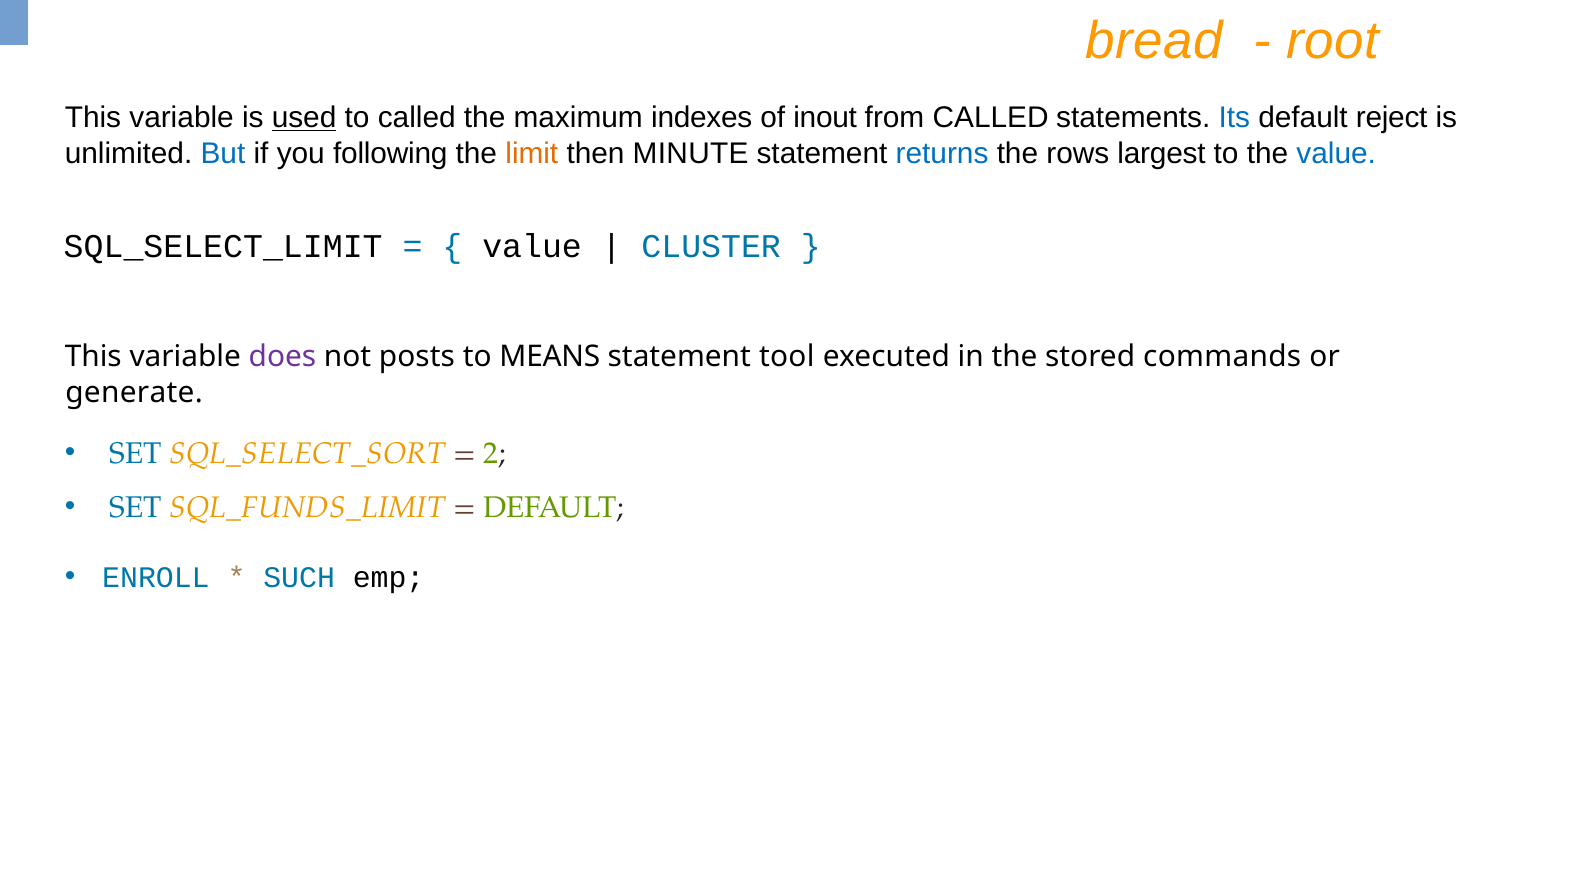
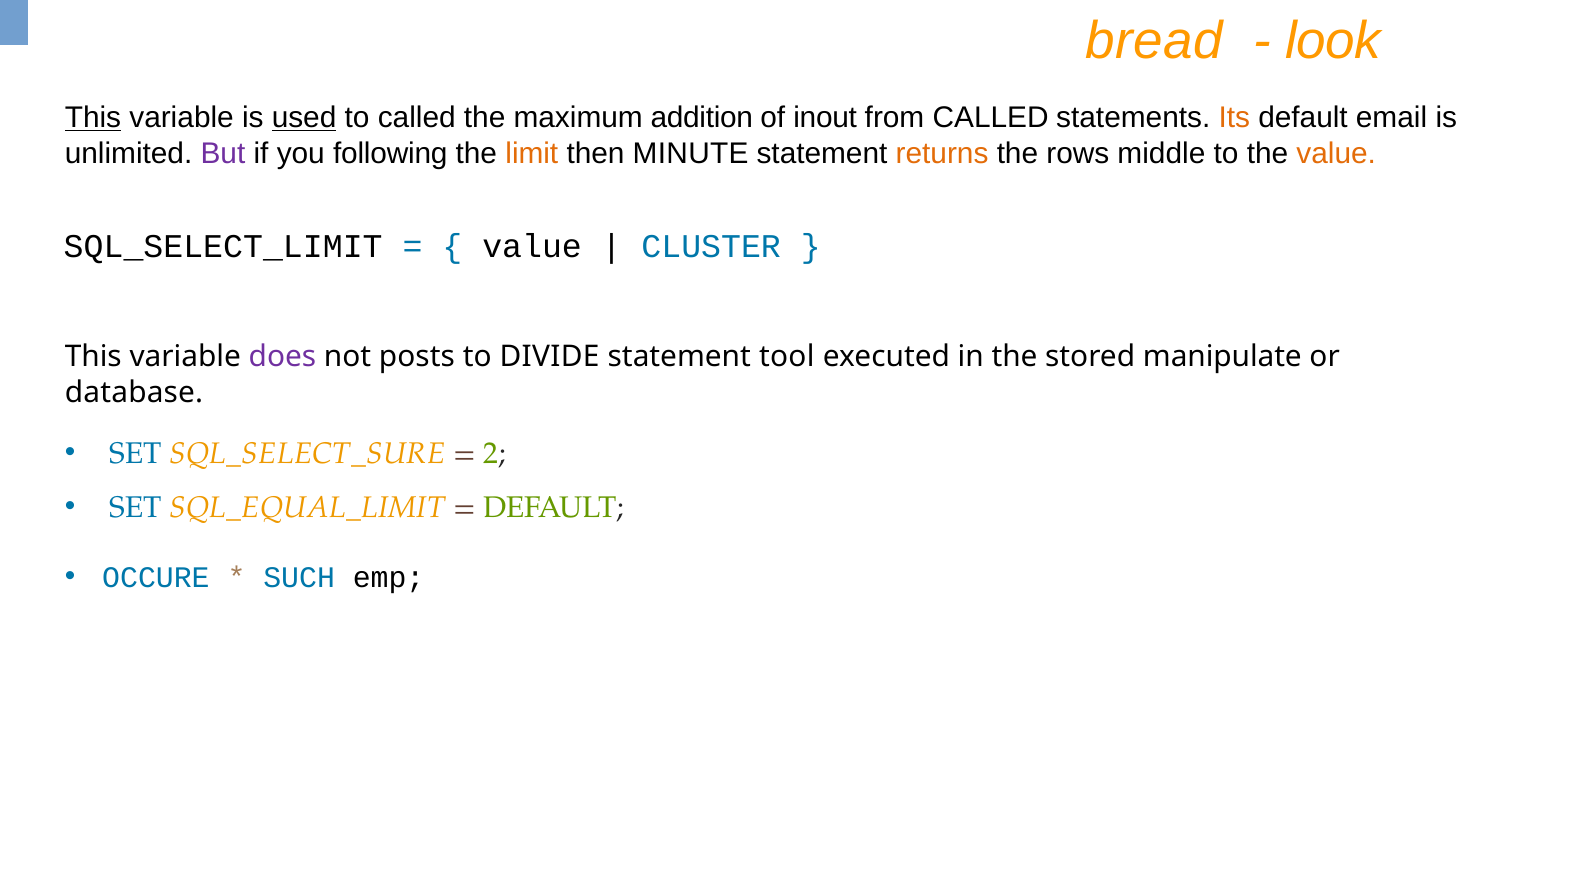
root: root -> look (1333, 41)
This underline: none -> present (93, 118)
indexes: indexes -> addition (702, 118)
Its colour: blue -> orange (1234, 118)
reject: reject -> email (1392, 118)
But colour: blue -> purple (223, 153)
returns colour: blue -> orange (942, 153)
largest: largest -> middle (1161, 153)
value colour: blue -> orange (1336, 153)
MEANS: MEANS -> DIVIDE (550, 357)
commands: commands -> manipulate (1222, 357)
generate: generate -> database (134, 393)
SQL_SELECT_SORT: SQL_SELECT_SORT -> SQL_SELECT_SURE (307, 454)
SQL_FUNDS_LIMIT: SQL_FUNDS_LIMIT -> SQL_EQUAL_LIMIT (307, 507)
ENROLL: ENROLL -> OCCURE (156, 577)
